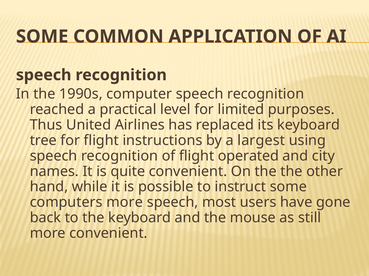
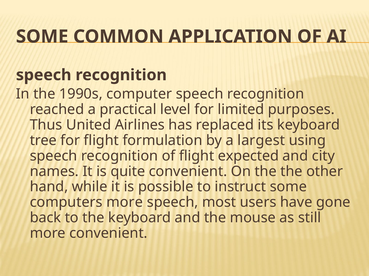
instructions: instructions -> formulation (162, 141)
operated: operated -> expected (248, 156)
